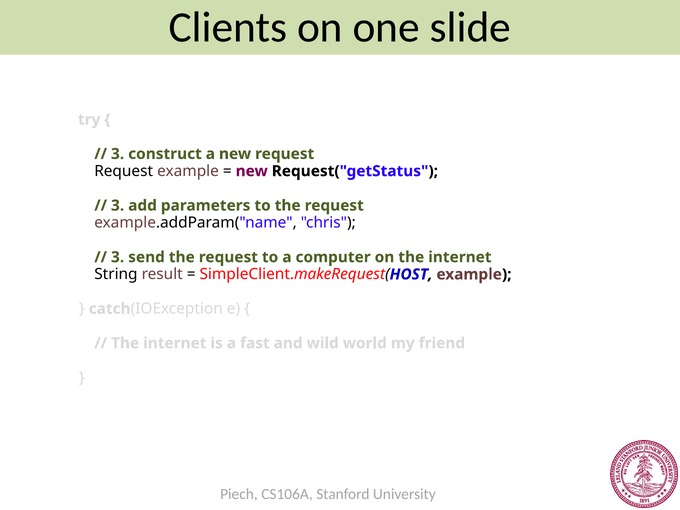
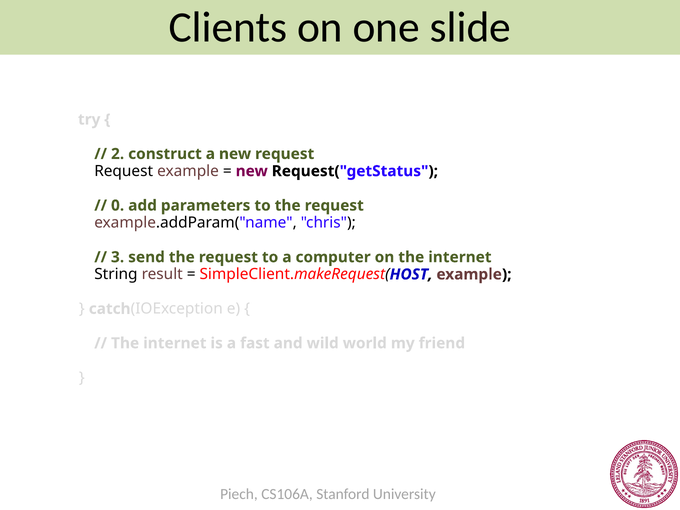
3: 3 -> 2 (118, 154)
3: 3 -> 0 (118, 206)
